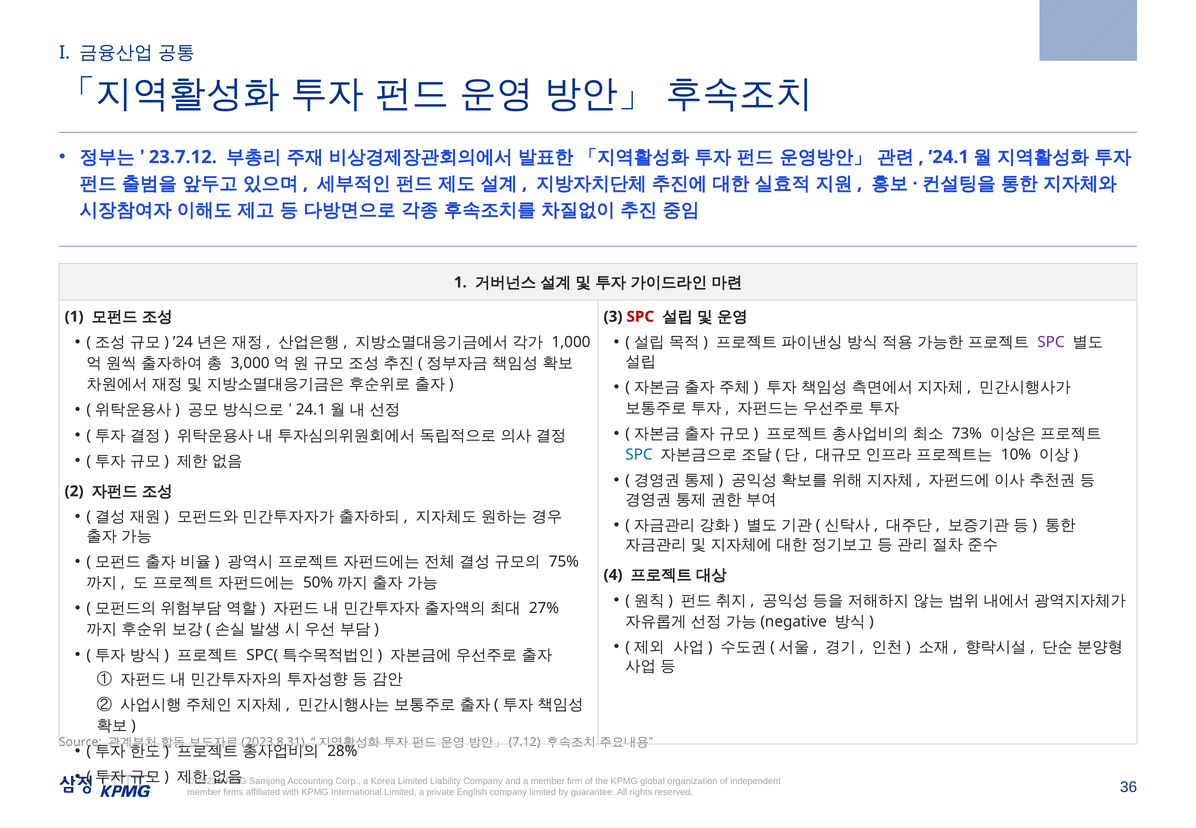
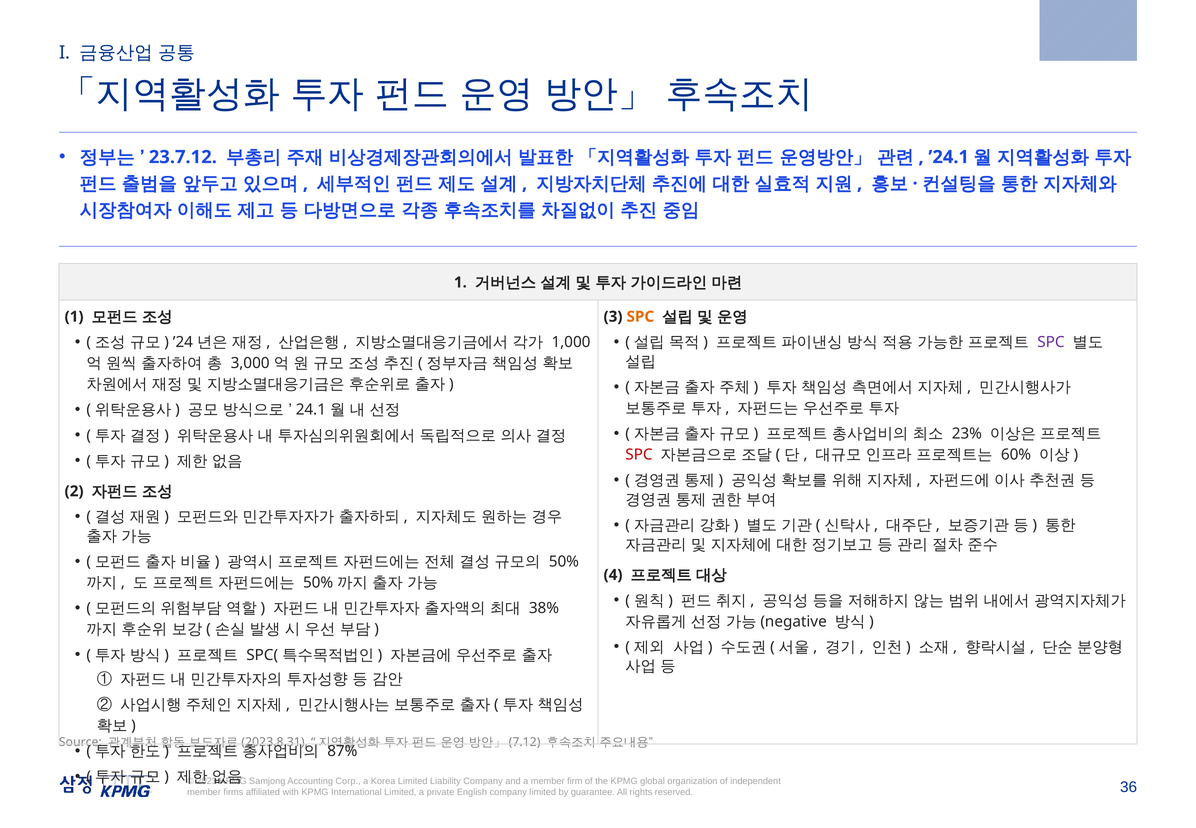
SPC colour: red -> orange (640, 317)
73%: 73% -> 23% (967, 434)
SPC colour: blue -> red (639, 455)
10%: 10% -> 60% (1016, 455)
75%: 75% -> 50% (564, 562)
27%: 27% -> 38% (544, 608)
28%: 28% -> 87% (342, 751)
